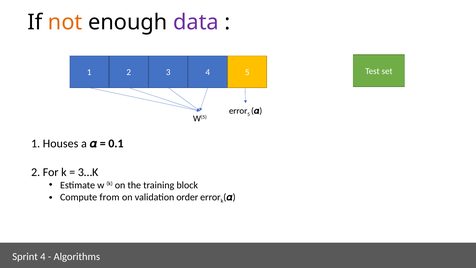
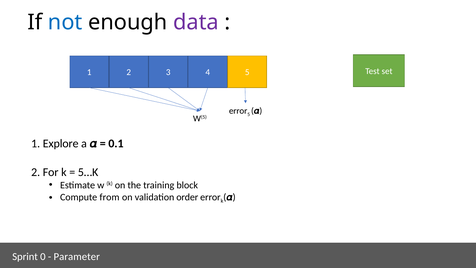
not colour: orange -> blue (65, 22)
Houses: Houses -> Explore (61, 144)
3…K: 3…K -> 5…K (88, 172)
Sprint 4: 4 -> 0 (43, 256)
Algorithms: Algorithms -> Parameter (77, 256)
